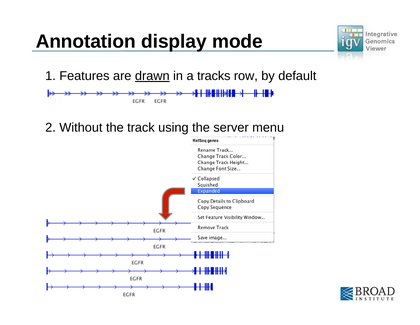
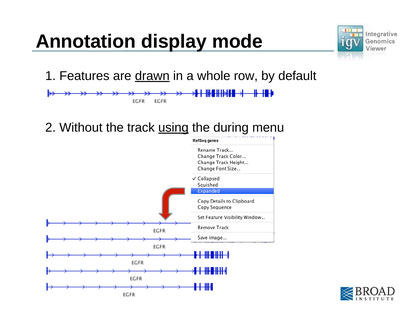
tracks: tracks -> whole (214, 76)
using underline: none -> present (173, 128)
server: server -> during (231, 128)
